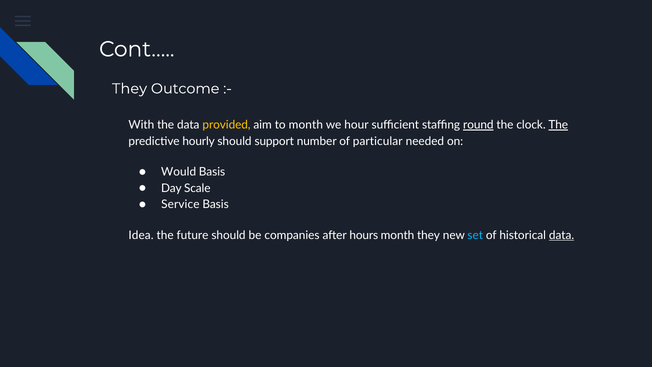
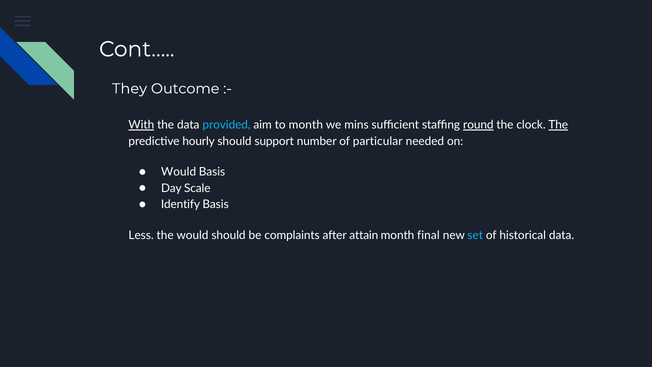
With underline: none -> present (141, 125)
provided colour: yellow -> light blue (227, 125)
hour: hour -> mins (356, 125)
Service: Service -> Identify (180, 204)
Idea: Idea -> Less (141, 235)
the future: future -> would (193, 235)
companies: companies -> complaints (292, 235)
hours: hours -> attain (364, 235)
month they: they -> final (428, 235)
data underline: present -> none (562, 235)
